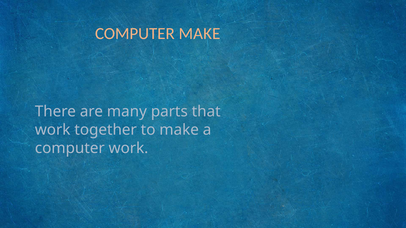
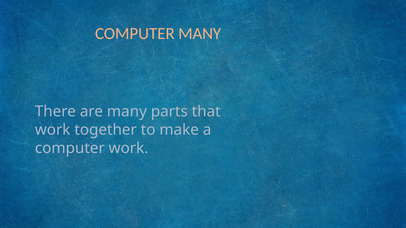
COMPUTER MAKE: MAKE -> MANY (200, 33)
